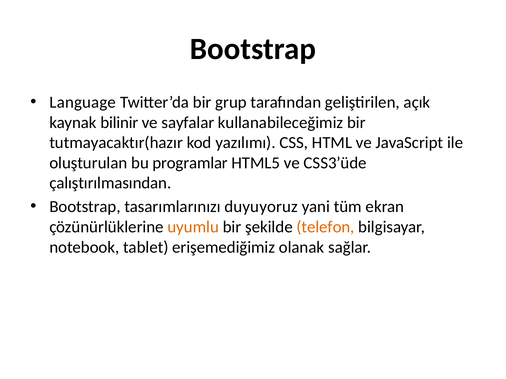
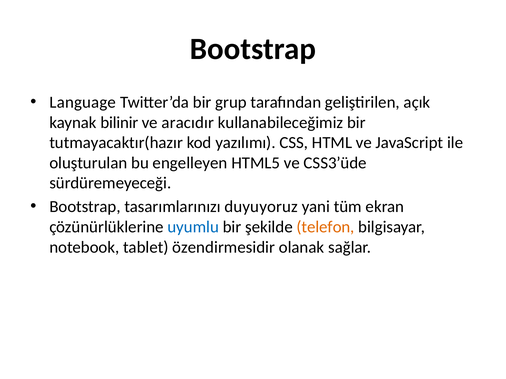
sayfalar: sayfalar -> aracıdır (188, 123)
programlar: programlar -> engelleyen (190, 163)
çalıştırılmasından: çalıştırılmasından -> sürdüremeyeceği (110, 183)
uyumlu colour: orange -> blue (193, 227)
erişemediğimiz: erişemediğimiz -> özendirmesidir (224, 247)
